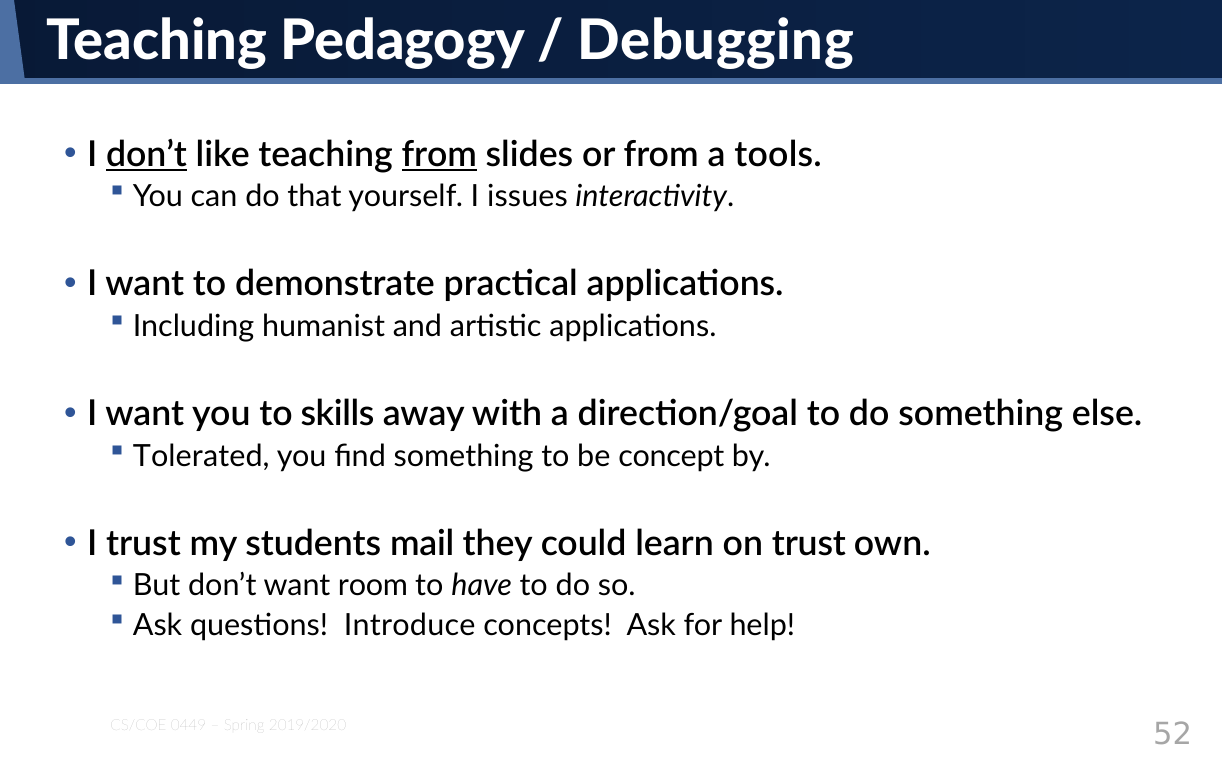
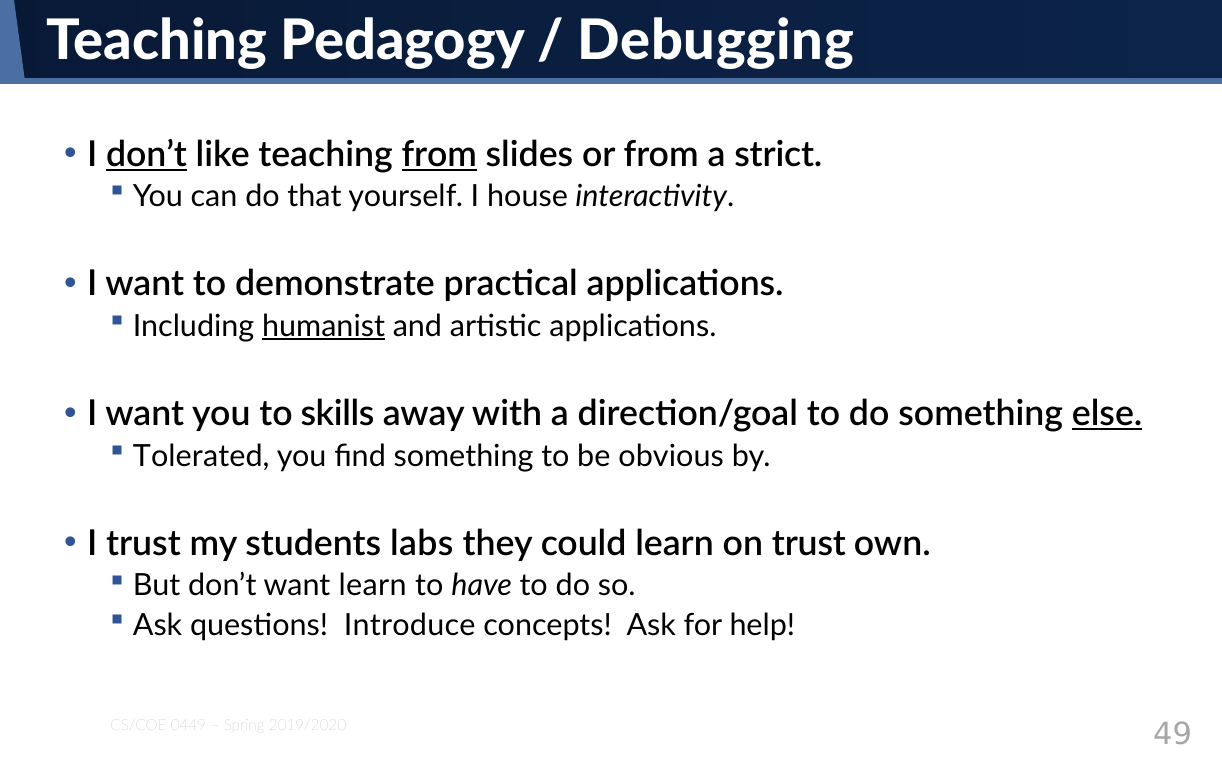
tools: tools -> strict (778, 154)
issues: issues -> house (528, 197)
humanist underline: none -> present (324, 326)
else underline: none -> present (1107, 414)
concept: concept -> obvious (671, 456)
mail: mail -> labs (422, 544)
want room: room -> learn (373, 586)
52: 52 -> 49 (1173, 735)
